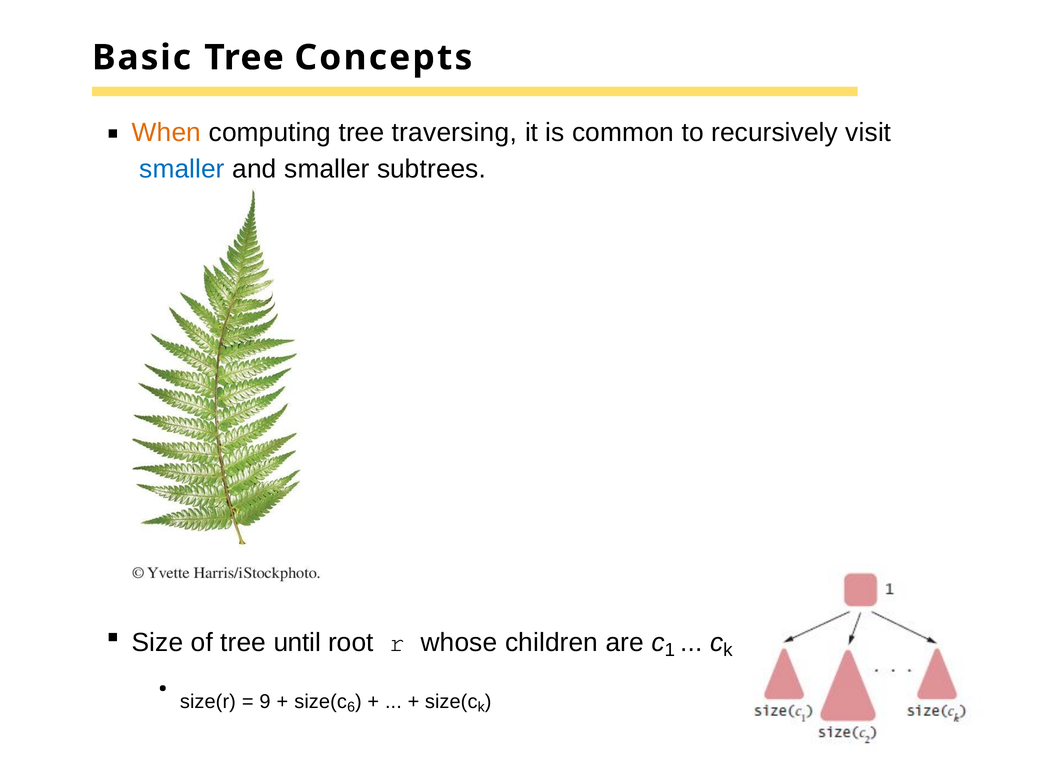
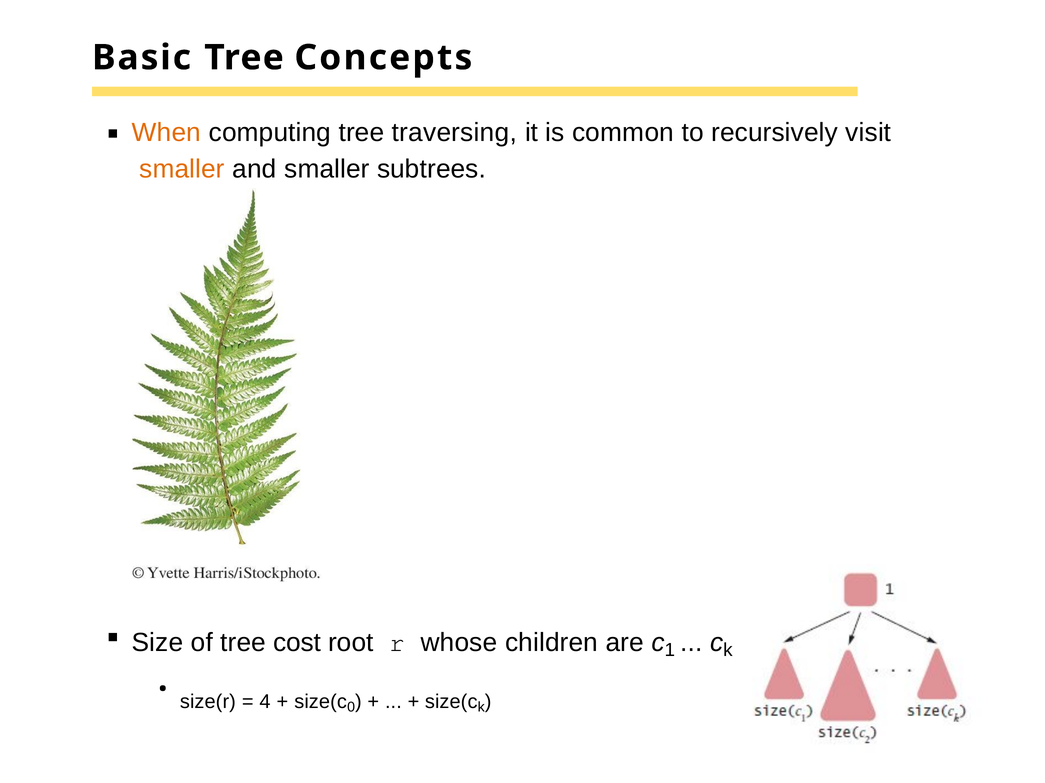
smaller colour: blue -> orange (182, 169)
until: until -> cost (297, 643)
9: 9 -> 4 (265, 702)
6: 6 -> 0 (351, 708)
